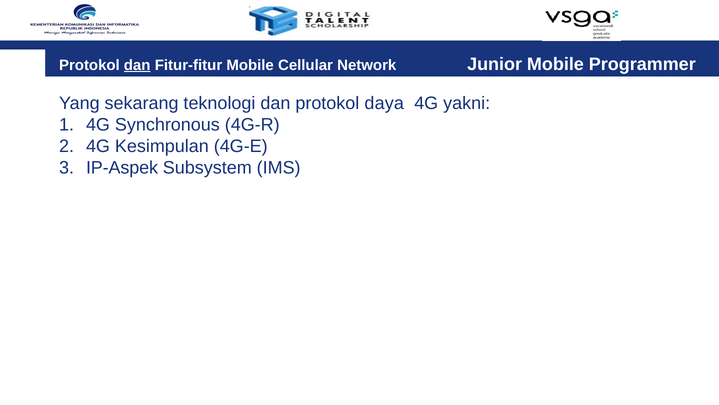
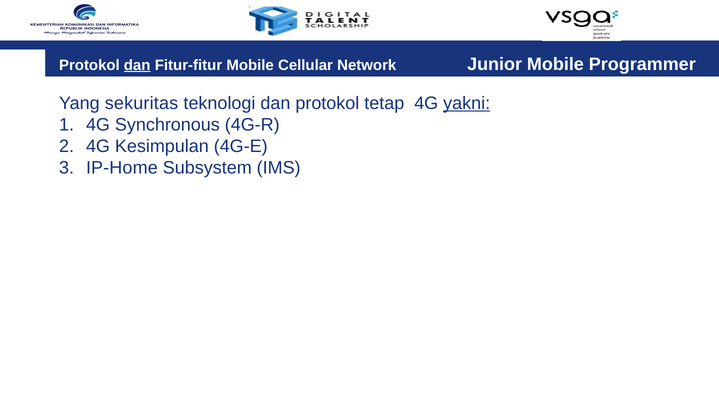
sekarang: sekarang -> sekuritas (141, 103)
daya: daya -> tetap (384, 103)
yakni underline: none -> present (467, 103)
IP-Aspek: IP-Aspek -> IP-Home (122, 168)
